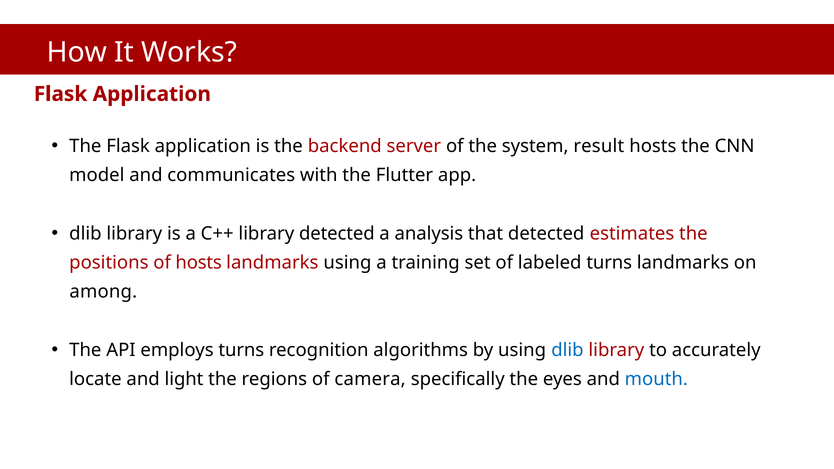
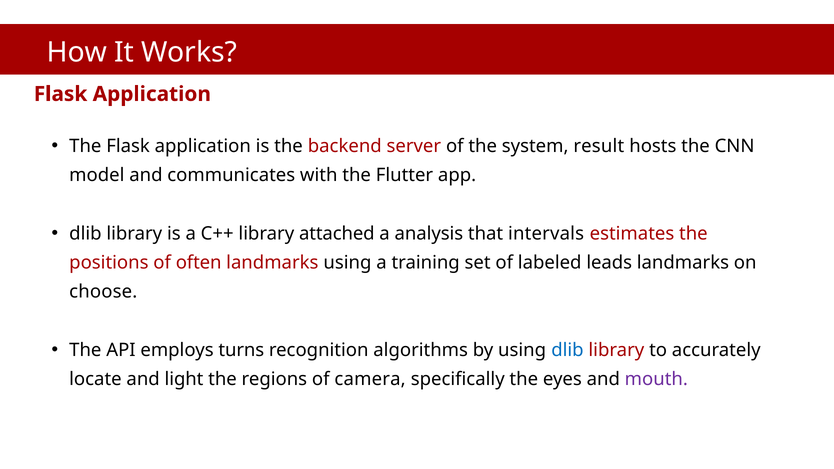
library detected: detected -> attached (337, 234)
that detected: detected -> intervals (546, 234)
of hosts: hosts -> often (199, 263)
labeled turns: turns -> leads (609, 263)
among: among -> choose (103, 292)
mouth colour: blue -> purple (656, 379)
